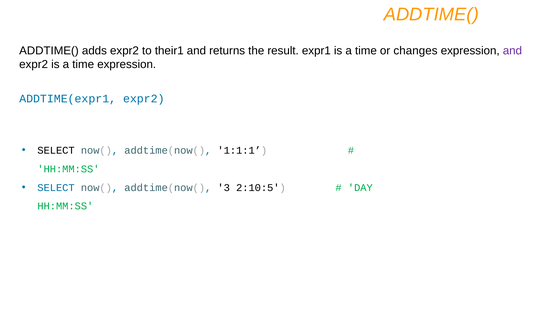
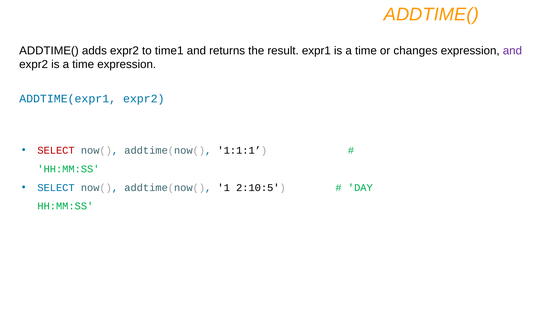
their1: their1 -> time1 (169, 51)
SELECT colour: black -> red (56, 151)
3: 3 -> 1 (224, 188)
